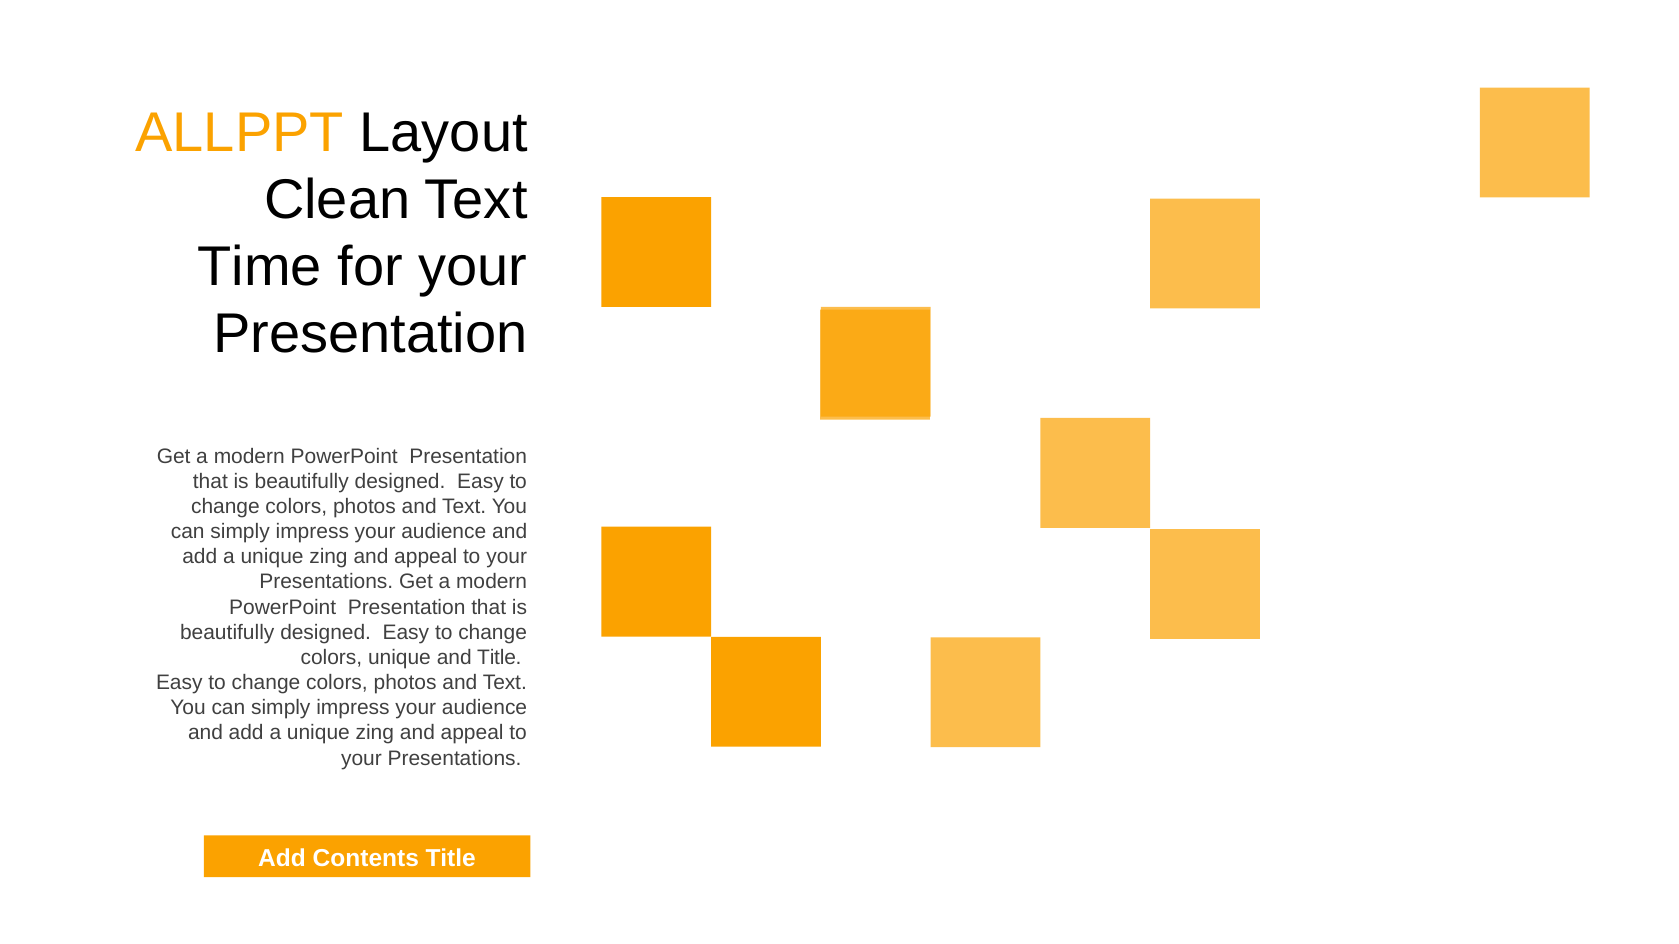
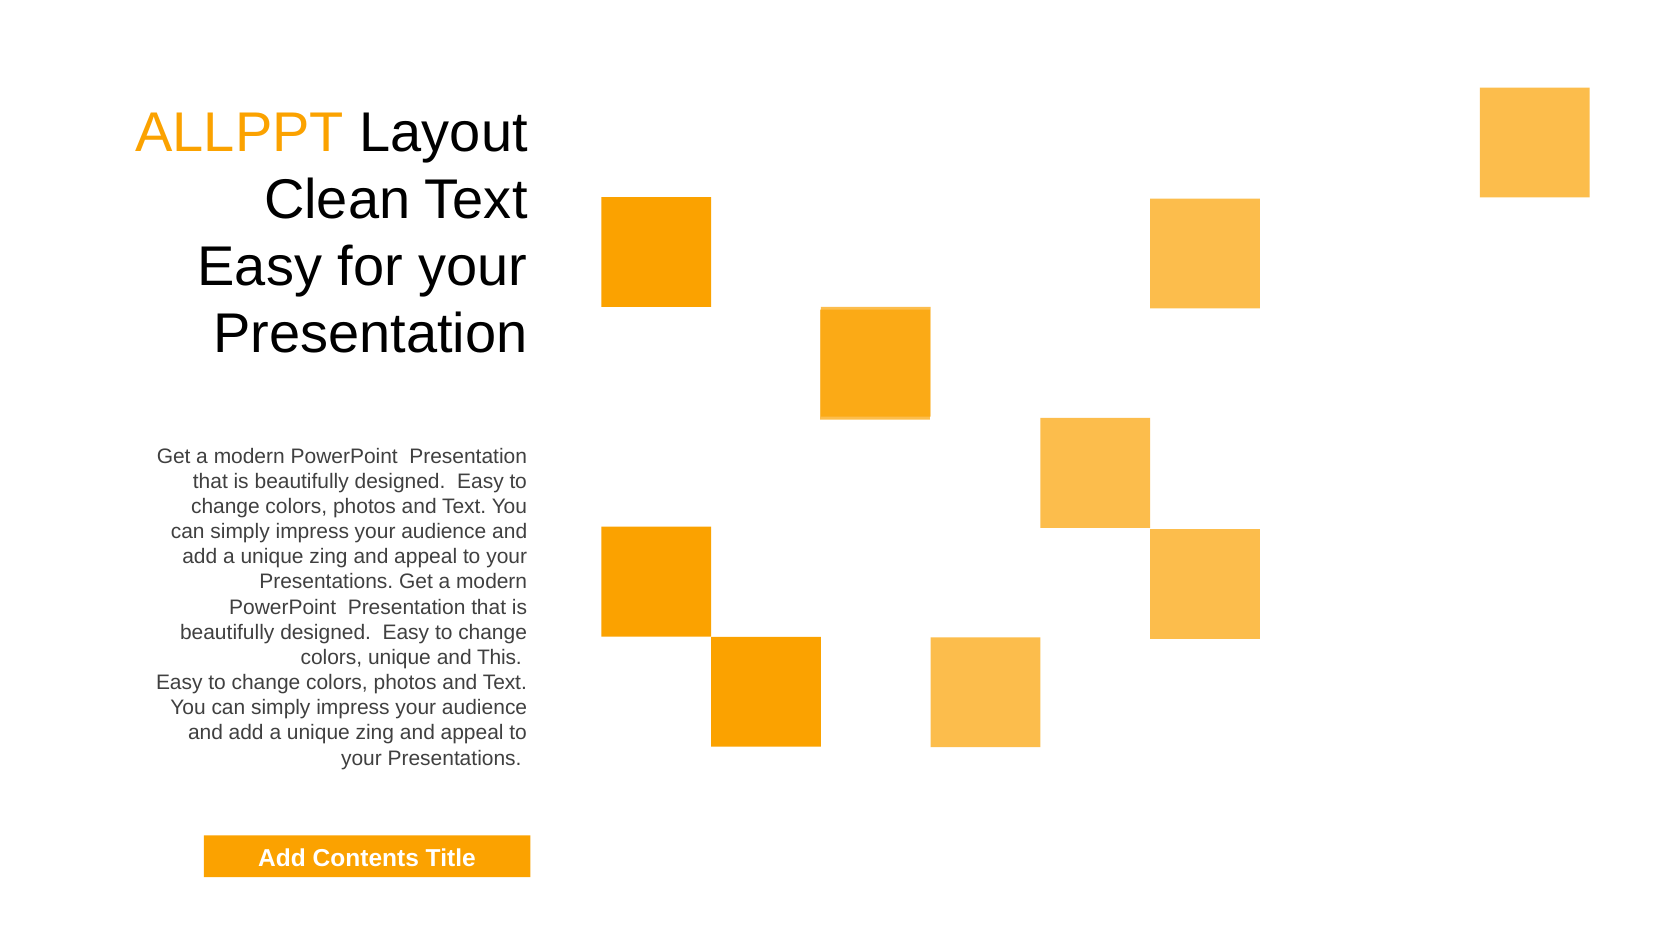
Time: Time -> Easy (260, 267)
and Title: Title -> This (499, 658)
